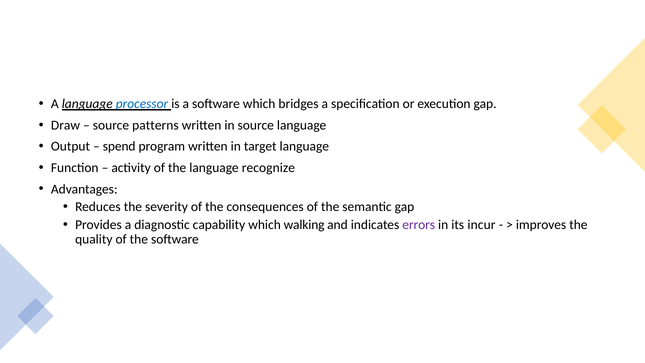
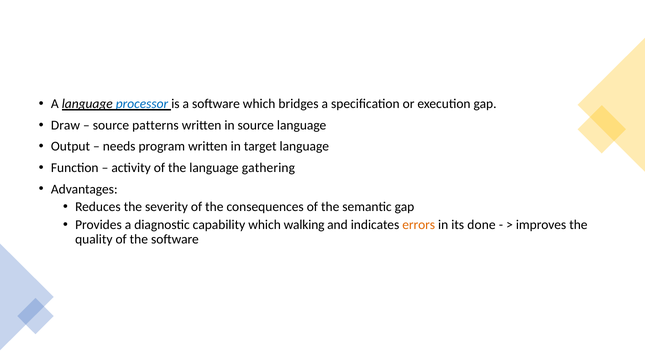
spend: spend -> needs (119, 146)
recognize: recognize -> gathering (268, 168)
errors colour: purple -> orange (419, 225)
incur: incur -> done (481, 225)
